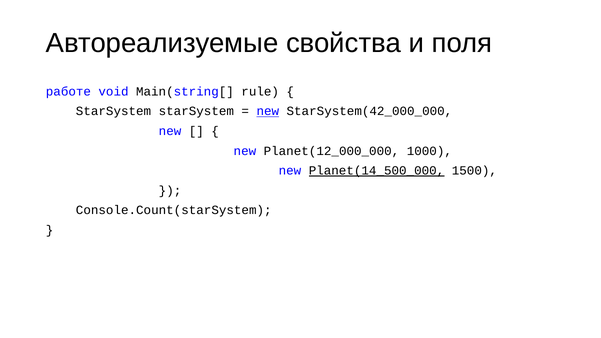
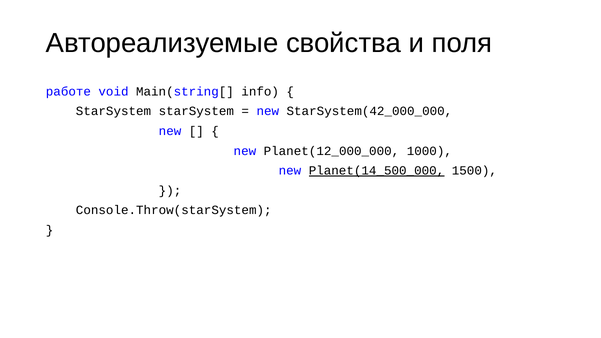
rule: rule -> info (260, 92)
new underline: present -> none (268, 111)
Console.Count(starSystem: Console.Count(starSystem -> Console.Throw(starSystem (174, 210)
